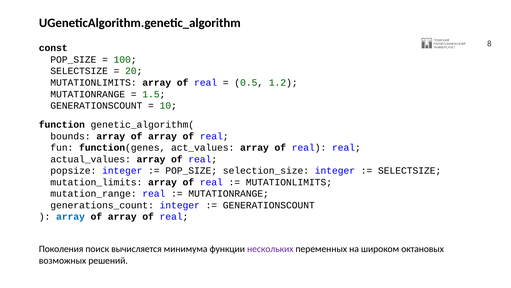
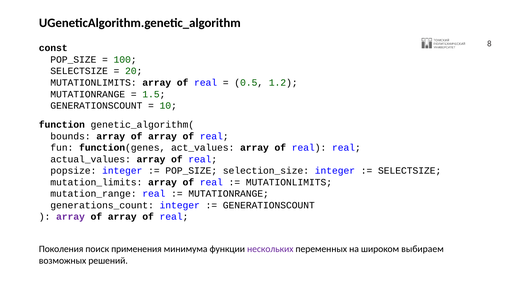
array colour: blue -> purple (71, 216)
вычисляется: вычисляется -> применения (136, 249)
октановых: октановых -> выбираем (423, 249)
